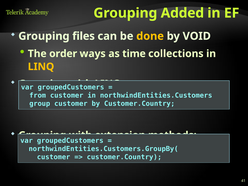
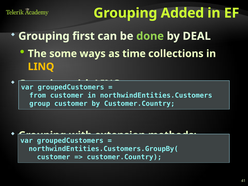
files: files -> first (84, 36)
done colour: yellow -> light green (150, 36)
VOID: VOID -> DEAL (197, 36)
order: order -> some (63, 54)
